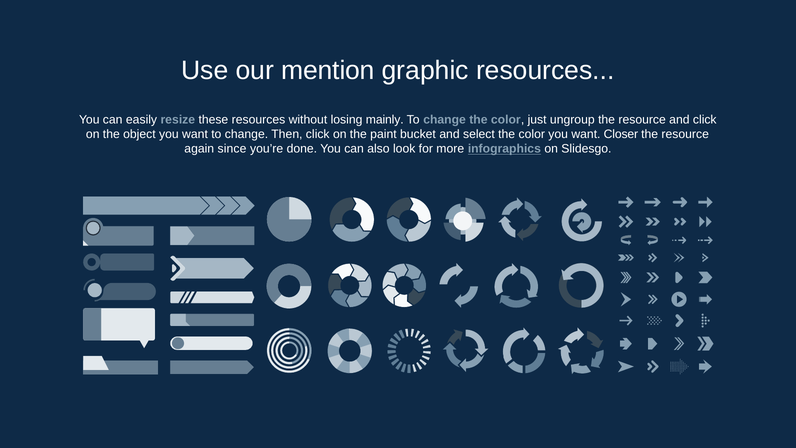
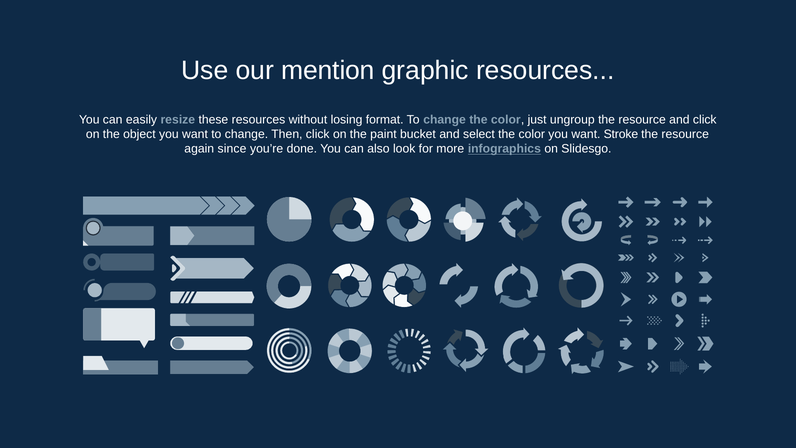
mainly: mainly -> format (385, 119)
Closer: Closer -> Stroke (621, 134)
